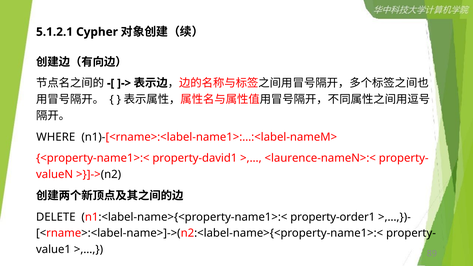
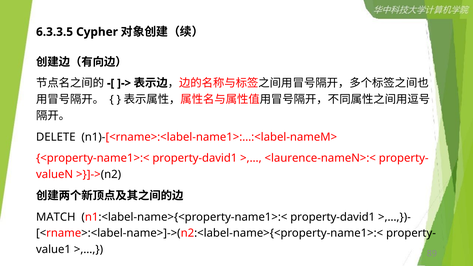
5.1.2.1: 5.1.2.1 -> 6.3.3.5 (55, 32)
WHERE: WHERE -> DELETE (56, 137)
DELETE: DELETE -> MATCH (56, 217)
n1:<label-name>{<property-name1>:< property-order1: property-order1 -> property-david1 (333, 217)
